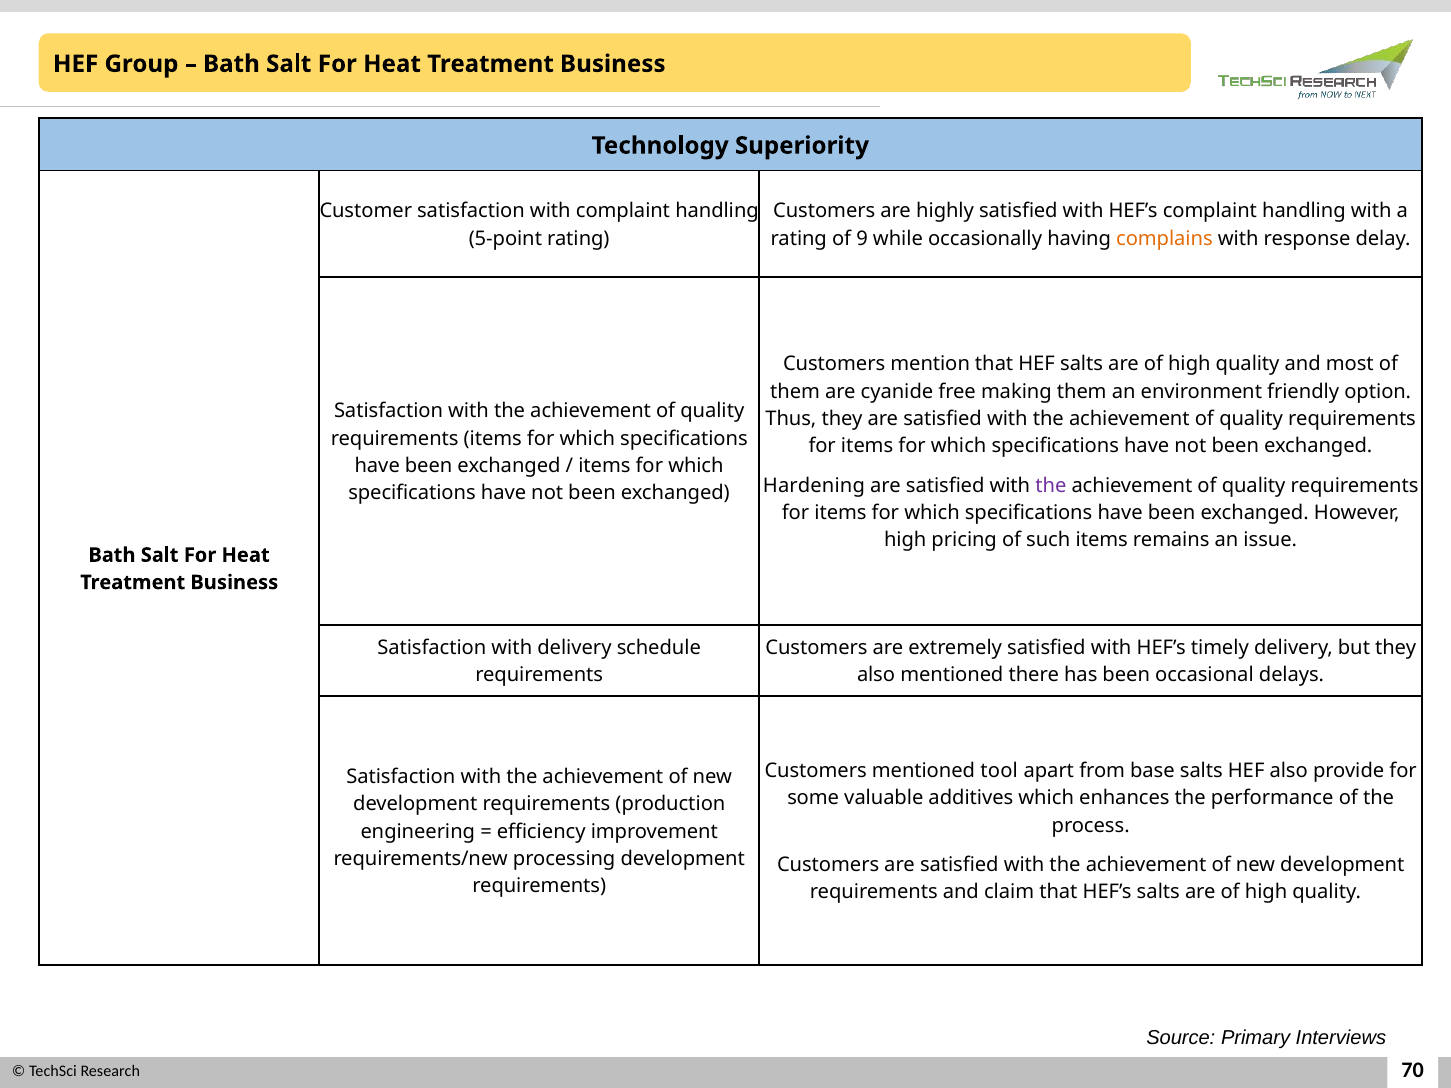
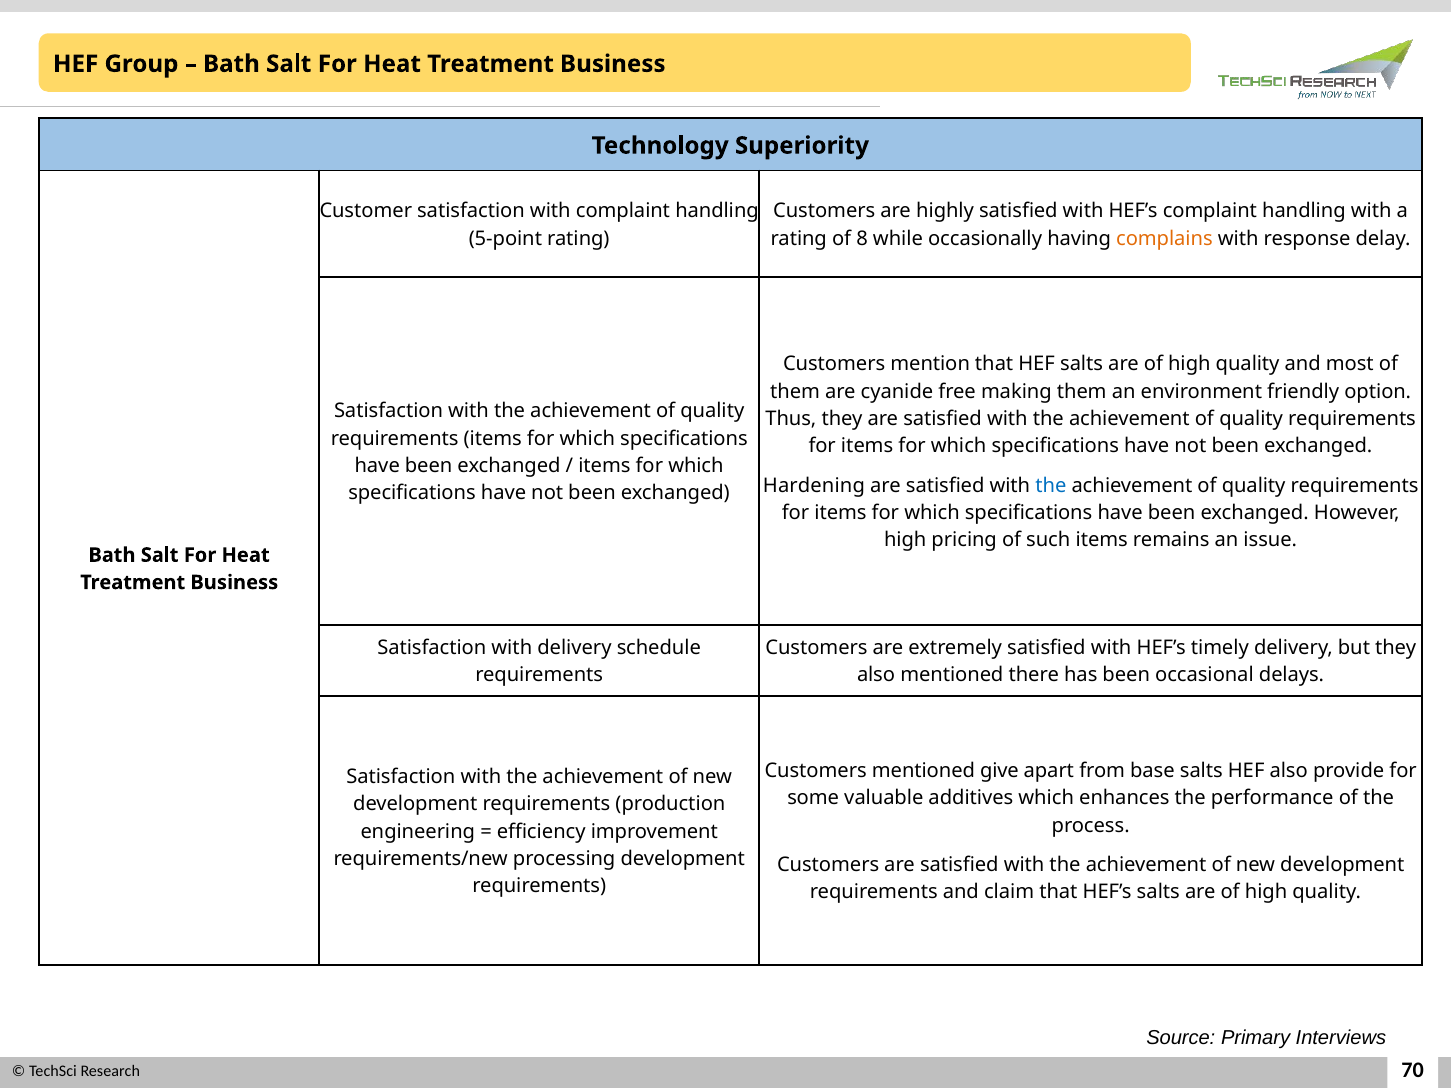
9: 9 -> 8 (862, 239)
the colour: purple -> blue (1051, 486)
tool: tool -> give (999, 771)
